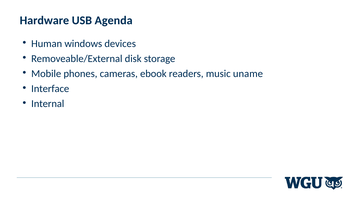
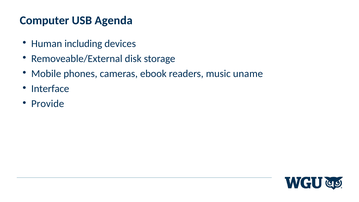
Hardware: Hardware -> Computer (44, 20)
windows: windows -> including (83, 44)
Internal: Internal -> Provide (48, 104)
